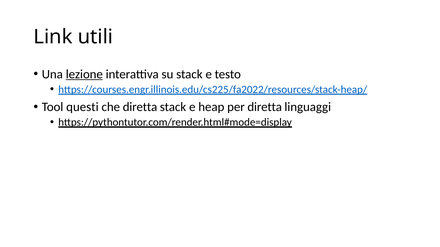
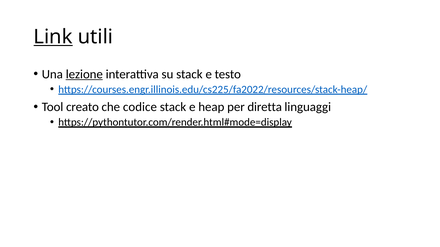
Link underline: none -> present (53, 37)
questi: questi -> creato (83, 107)
che diretta: diretta -> codice (140, 107)
